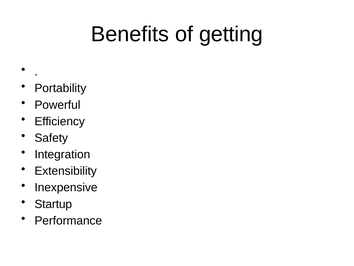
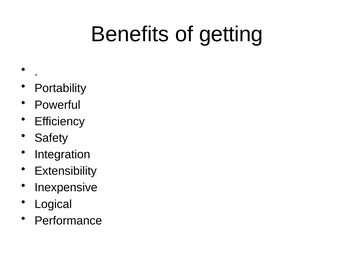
Startup: Startup -> Logical (53, 204)
